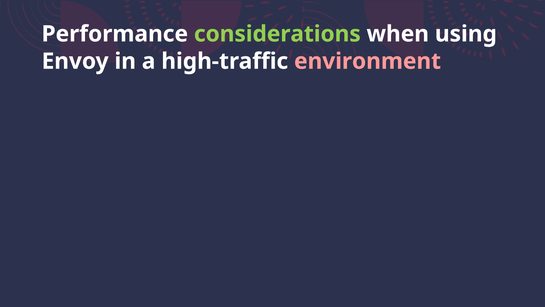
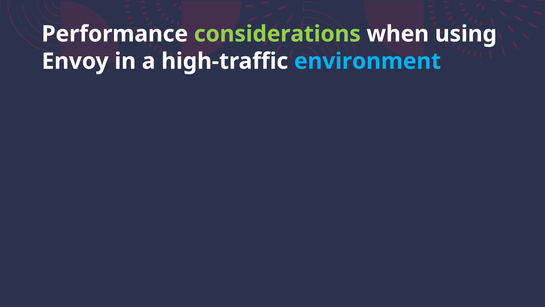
environment colour: pink -> light blue (368, 61)
